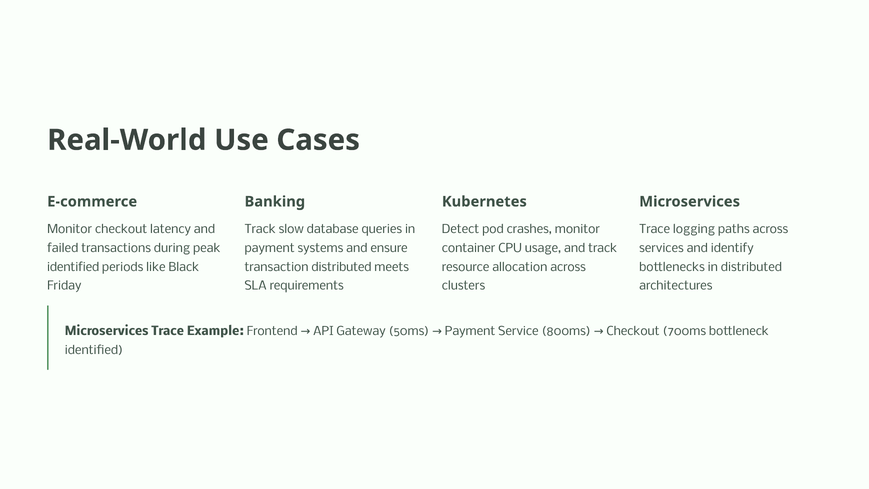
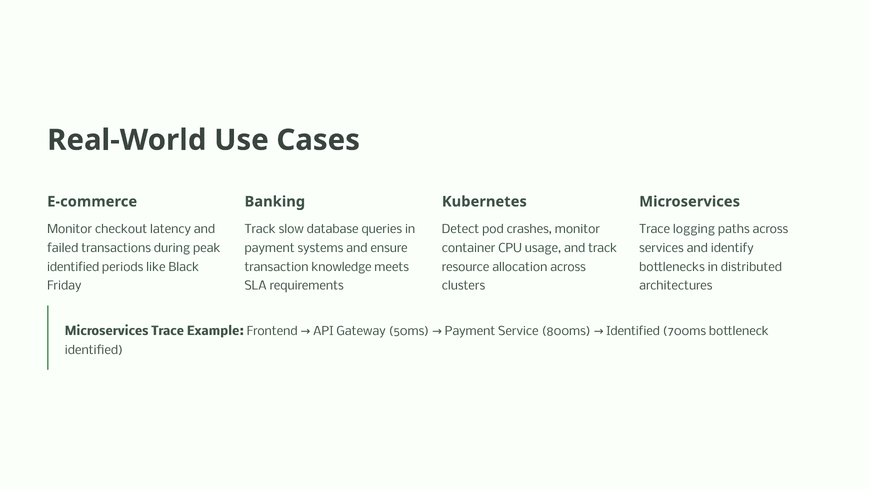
transaction distributed: distributed -> knowledge (342, 267)
800ms Checkout: Checkout -> Identified (633, 331)
